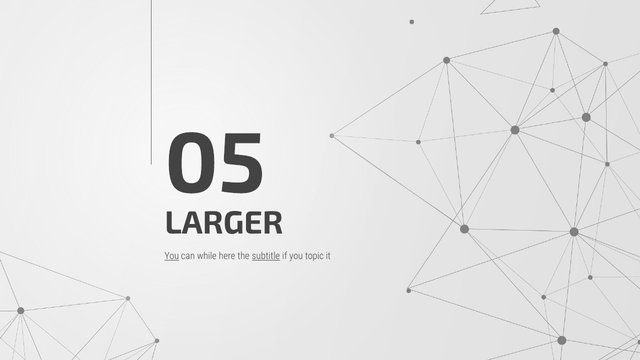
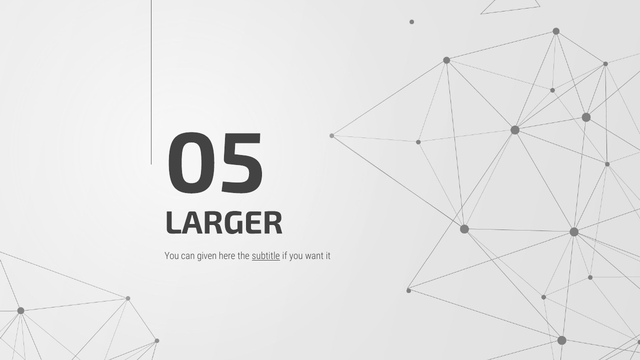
You underline: present -> none (172, 256)
while: while -> given (207, 256)
topic: topic -> want (314, 256)
